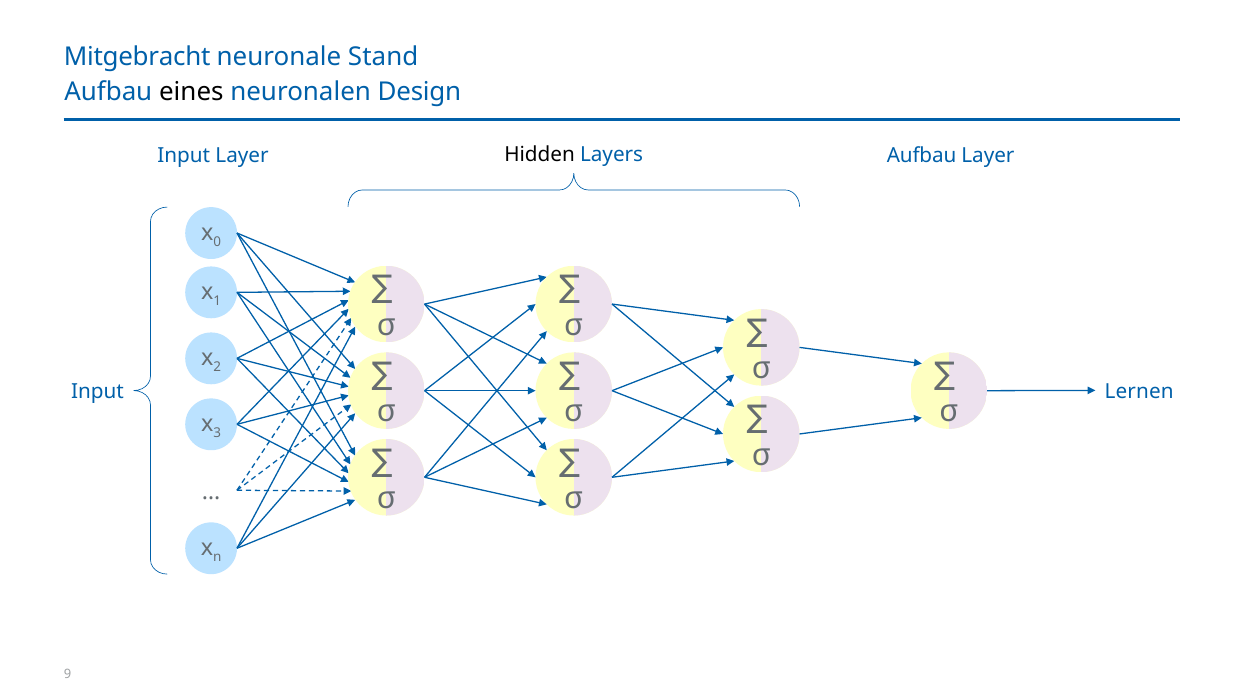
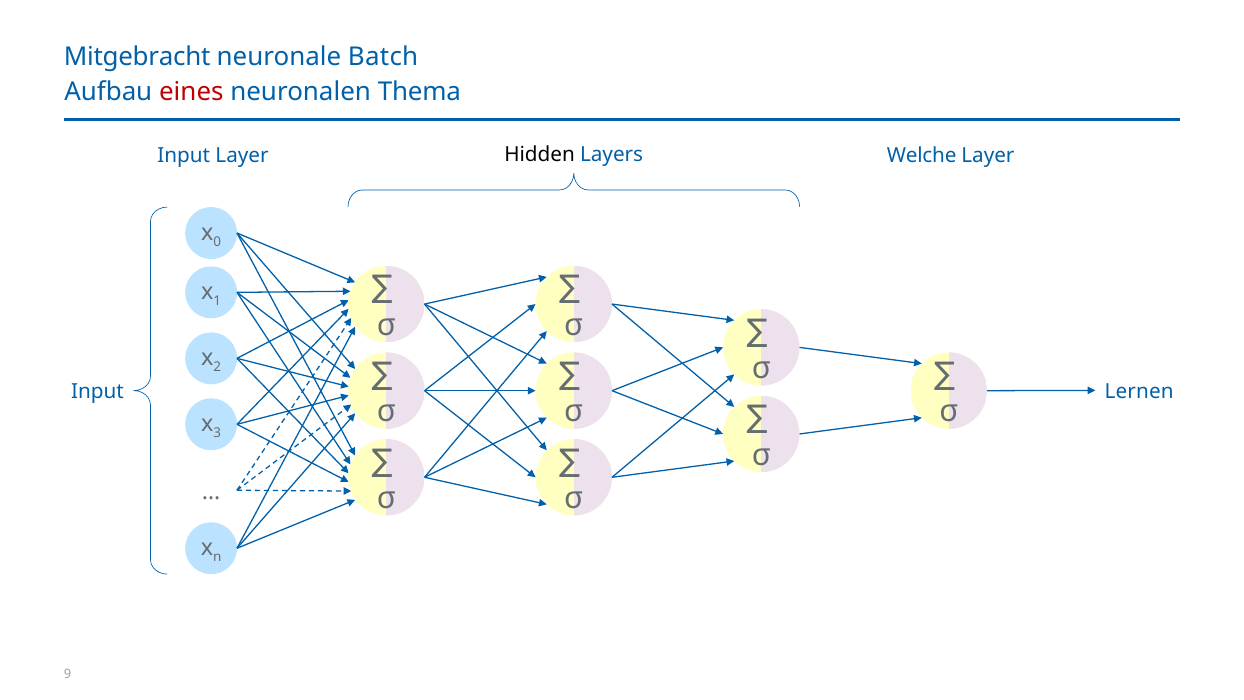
Stand: Stand -> Batch (383, 57)
eines colour: black -> red (191, 92)
Design: Design -> Thema (419, 92)
Layer Aufbau: Aufbau -> Welche (922, 156)
